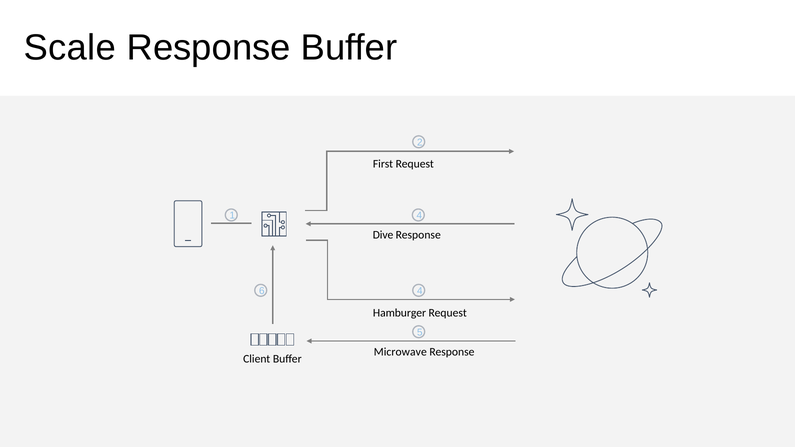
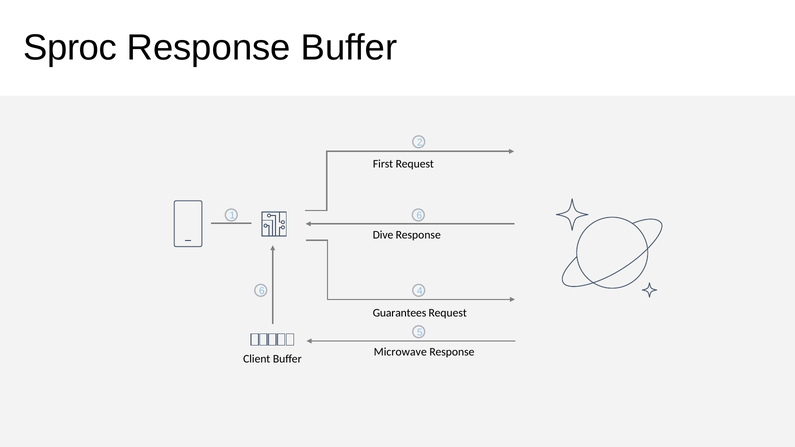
Scale: Scale -> Sproc (70, 48)
1 4: 4 -> 6 (419, 216)
Hamburger: Hamburger -> Guarantees (400, 313)
